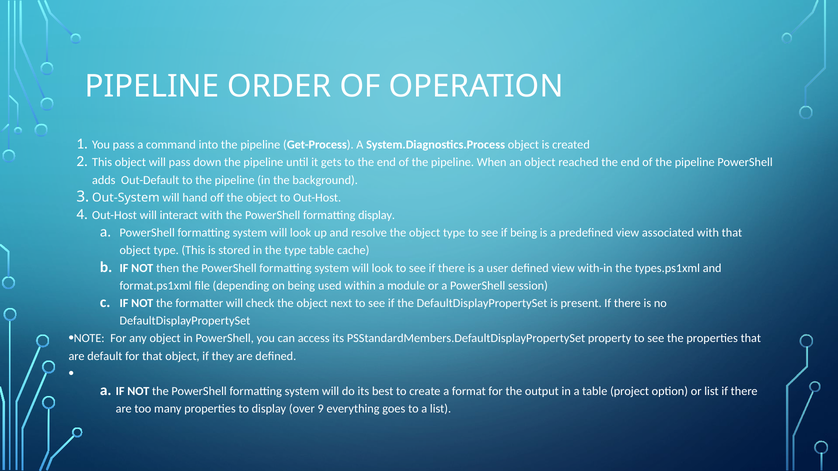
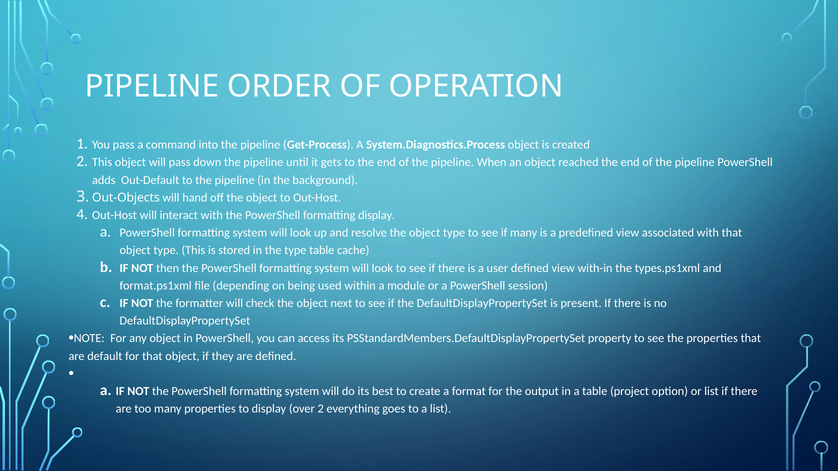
Out-System: Out-System -> Out-Objects (126, 198)
if being: being -> many (524, 233)
over 9: 9 -> 2 (321, 409)
